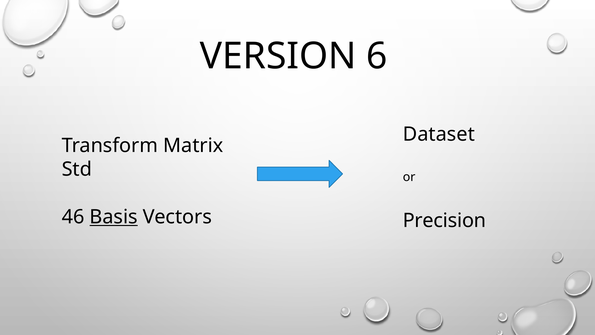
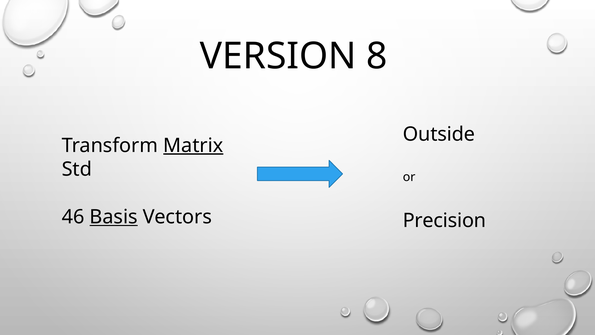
6: 6 -> 8 (377, 56)
Dataset: Dataset -> Outside (439, 134)
Matrix underline: none -> present (193, 145)
